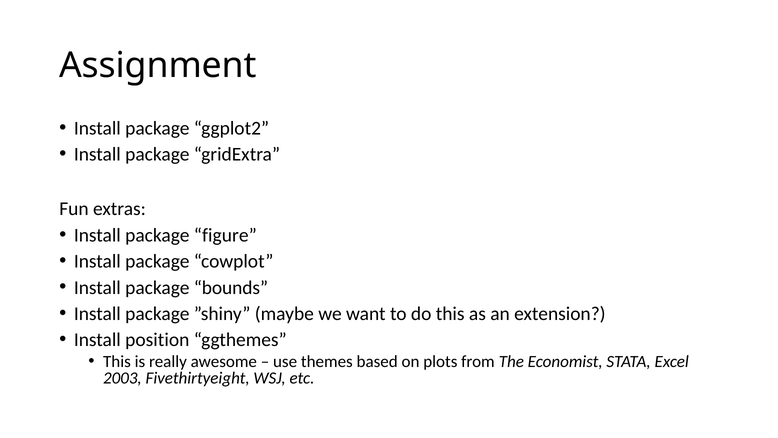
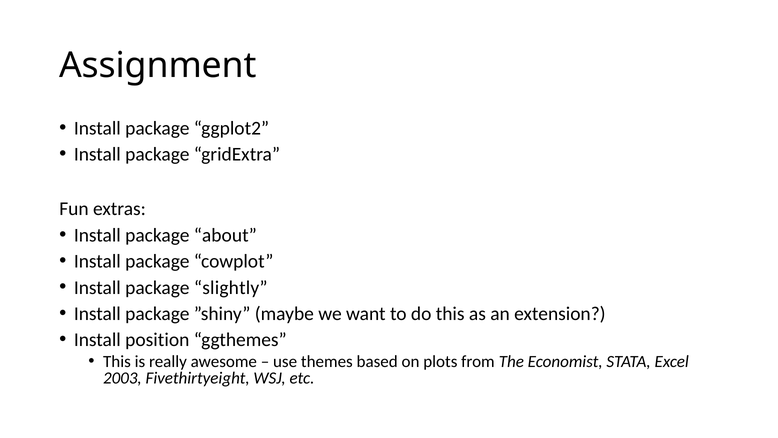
figure: figure -> about (225, 235)
bounds: bounds -> slightly (231, 287)
